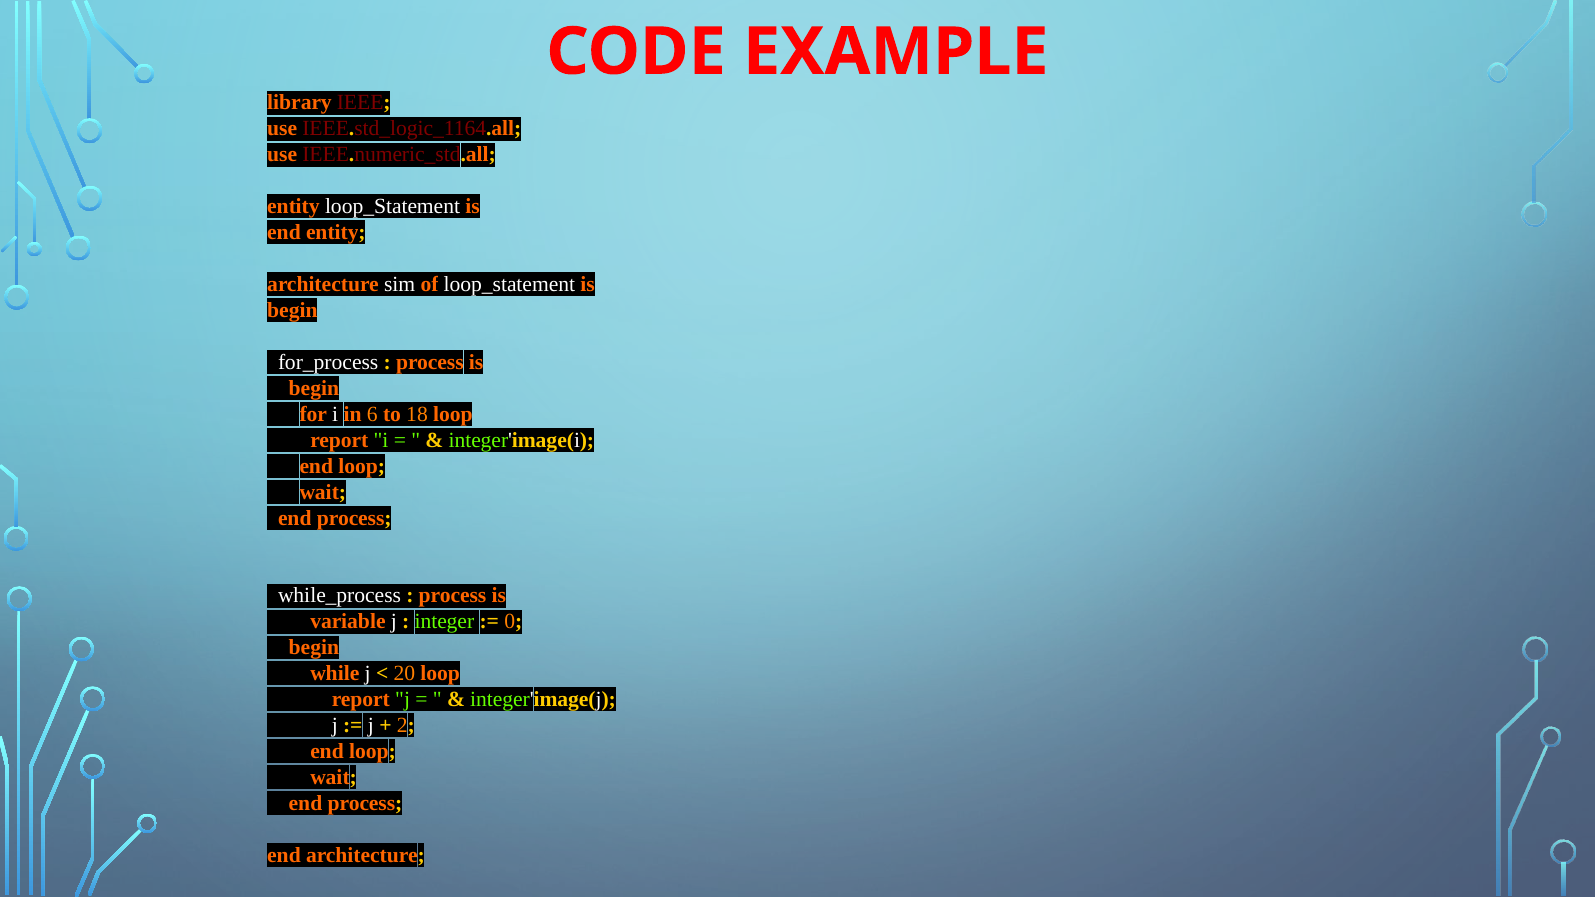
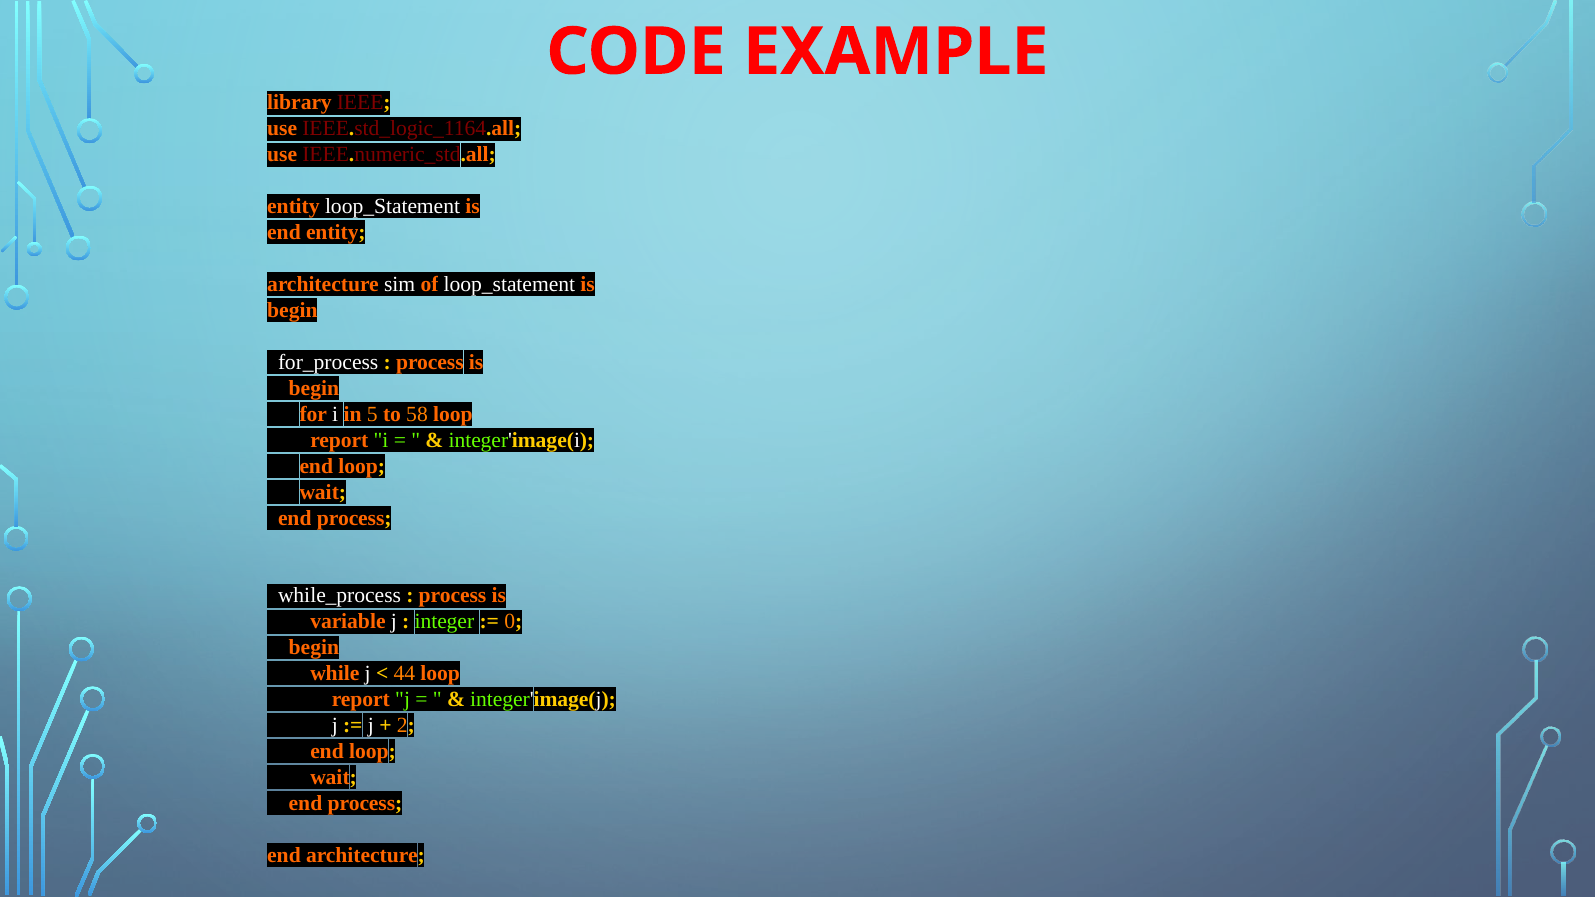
6: 6 -> 5 (372, 414)
18: 18 -> 58 (417, 414)
20: 20 -> 44 (404, 674)
